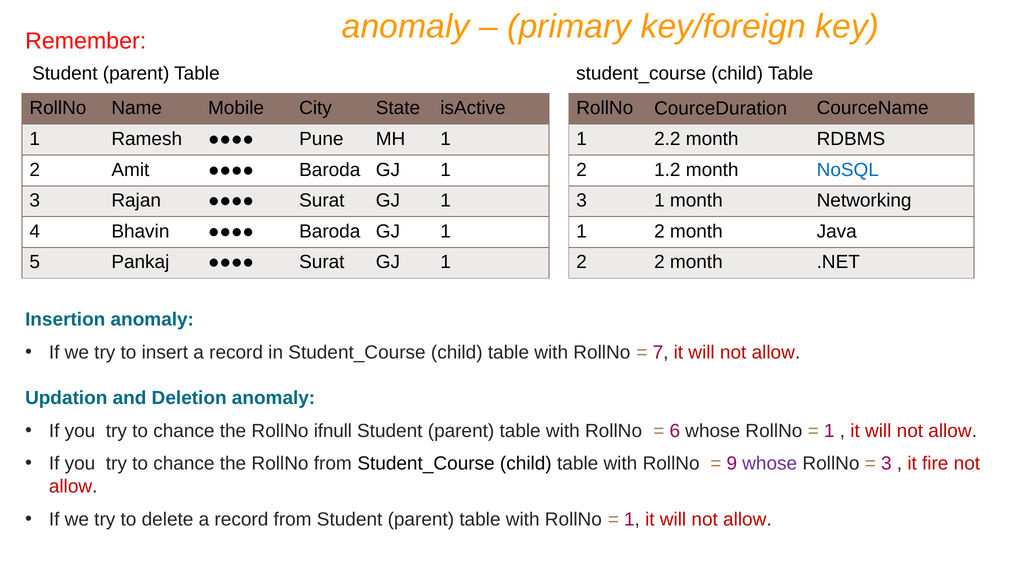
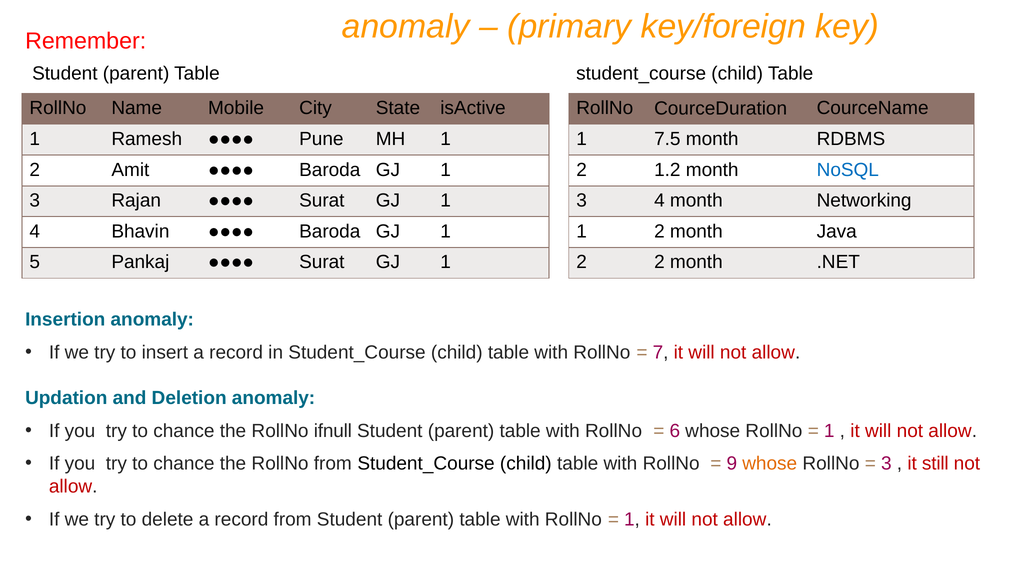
2.2: 2.2 -> 7.5 (667, 139)
3 1: 1 -> 4 (659, 201)
whose colour: purple -> orange (770, 464)
fire: fire -> still (935, 464)
